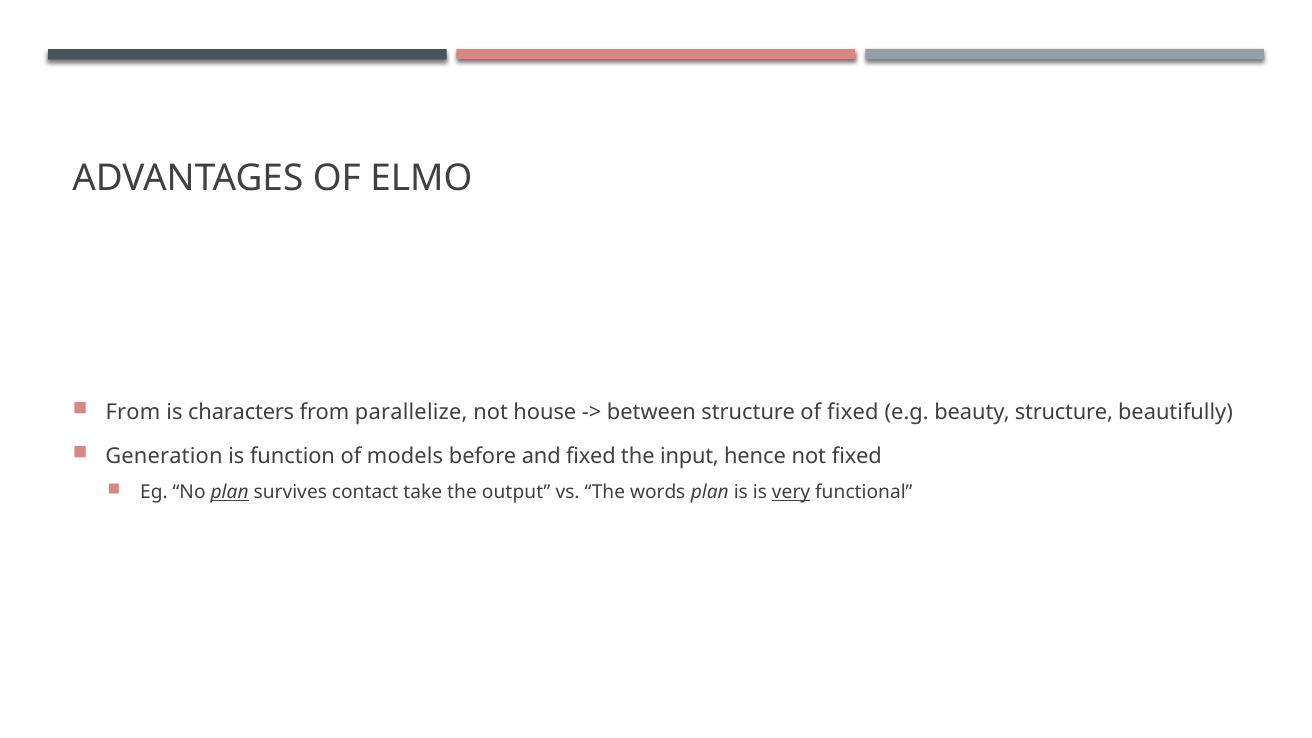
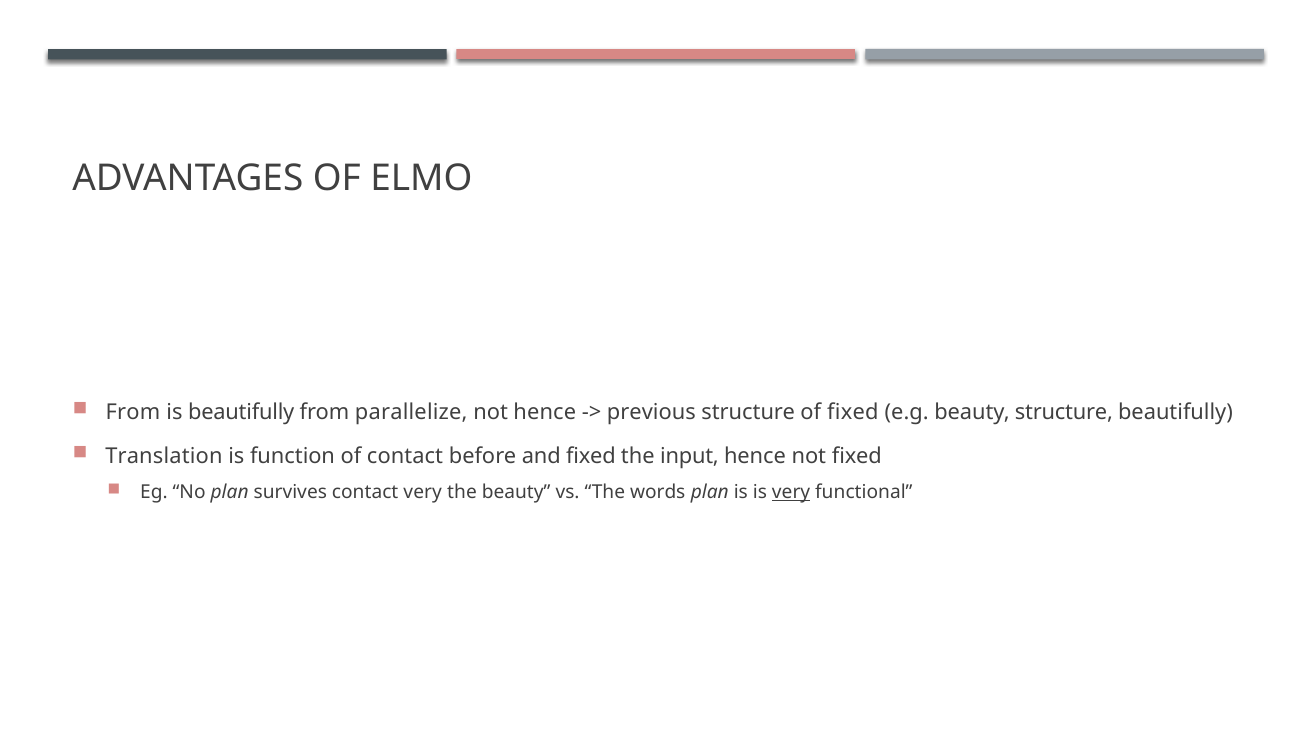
is characters: characters -> beautifully (241, 412)
not house: house -> hence (545, 412)
between: between -> previous (651, 412)
Generation: Generation -> Translation (164, 456)
of models: models -> contact (405, 456)
plan underline: present -> none (230, 493)
contact take: take -> very (423, 493)
the output: output -> beauty (516, 493)
